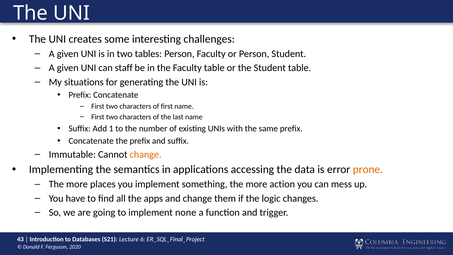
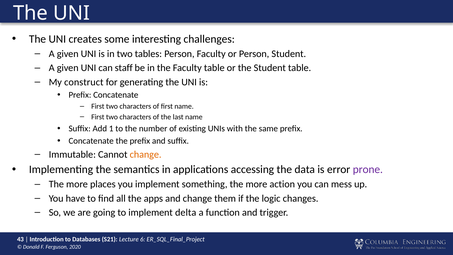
situations: situations -> construct (84, 82)
prone colour: orange -> purple (368, 169)
none: none -> delta (186, 212)
